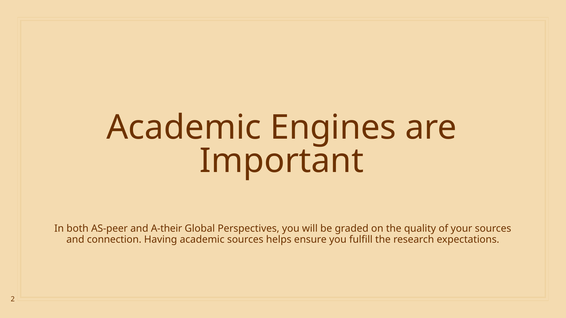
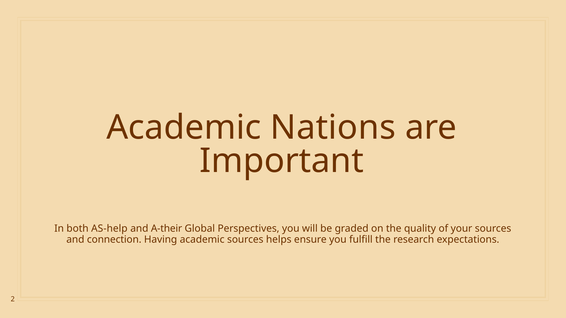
Engines: Engines -> Nations (333, 128)
AS-peer: AS-peer -> AS-help (109, 229)
